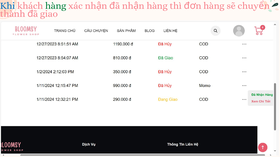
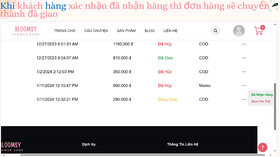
hàng colour: green -> blue (56, 6)
